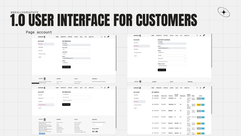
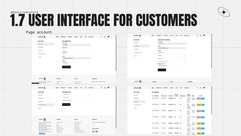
1.0: 1.0 -> 1.7 (18, 21)
